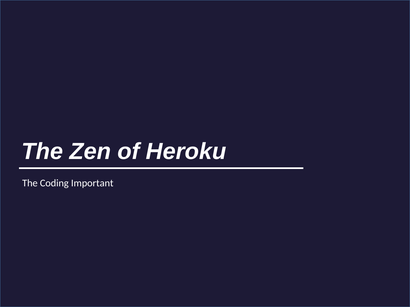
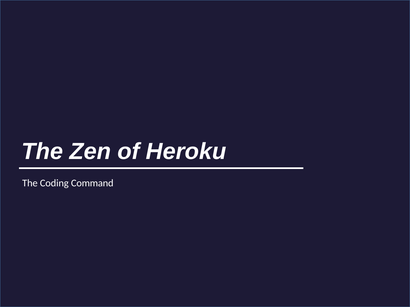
Important: Important -> Command (92, 183)
